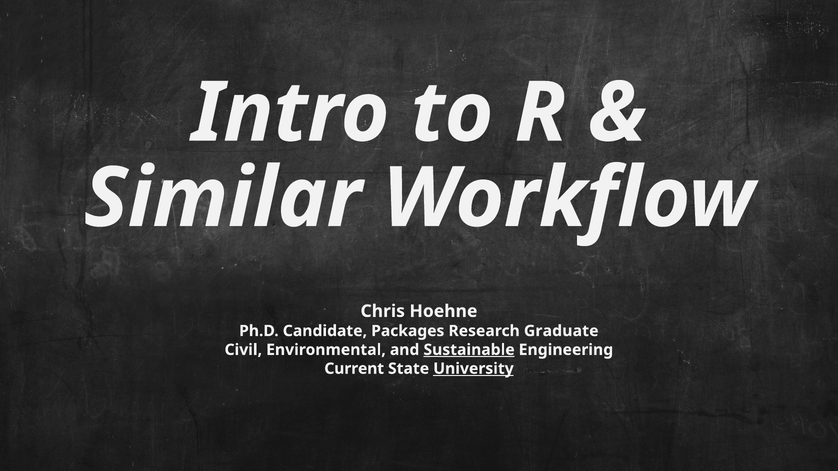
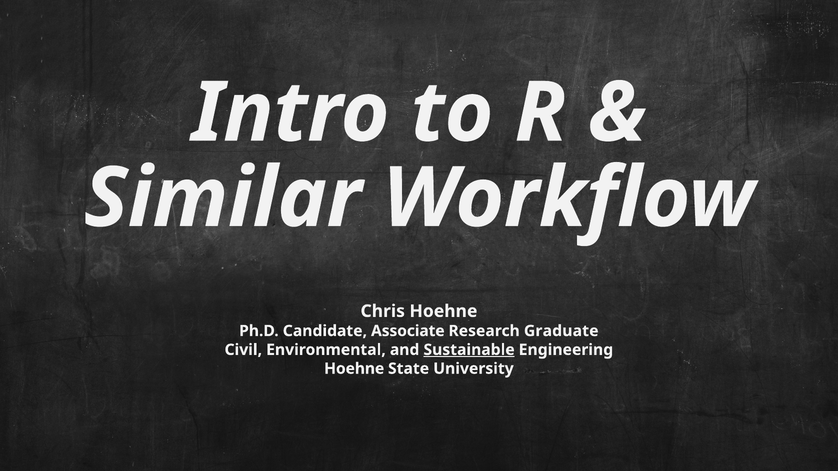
Packages: Packages -> Associate (408, 331)
Current: Current -> Hoehne (354, 369)
University underline: present -> none (473, 369)
